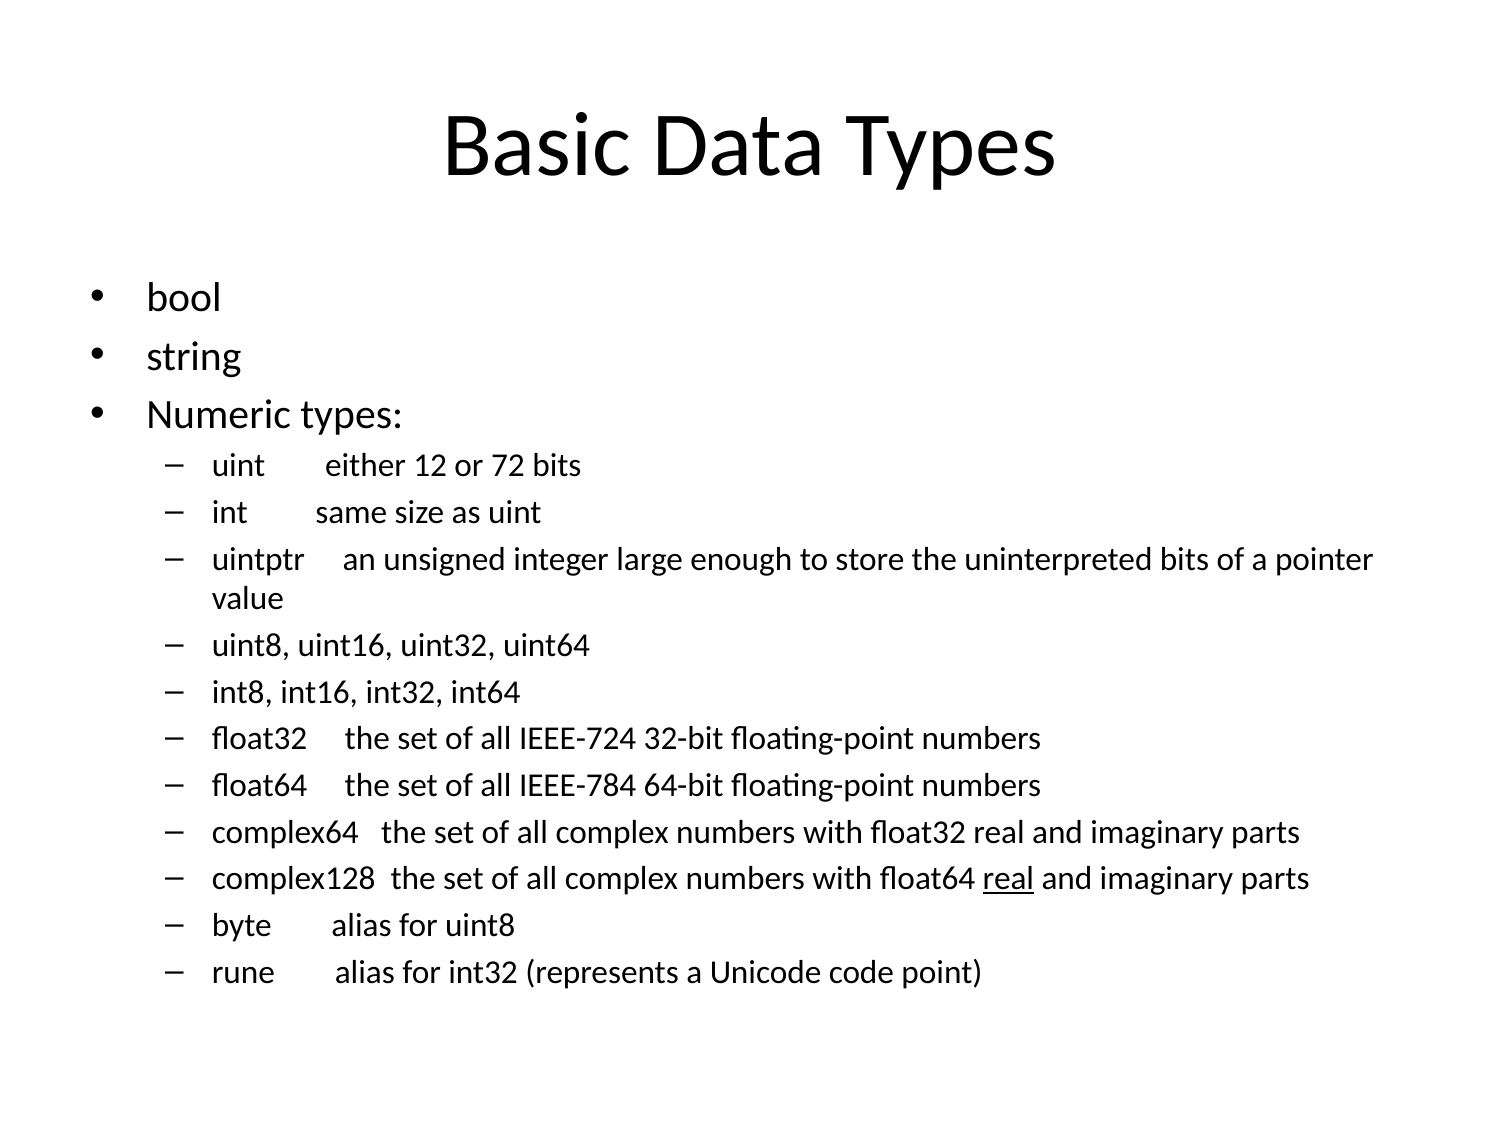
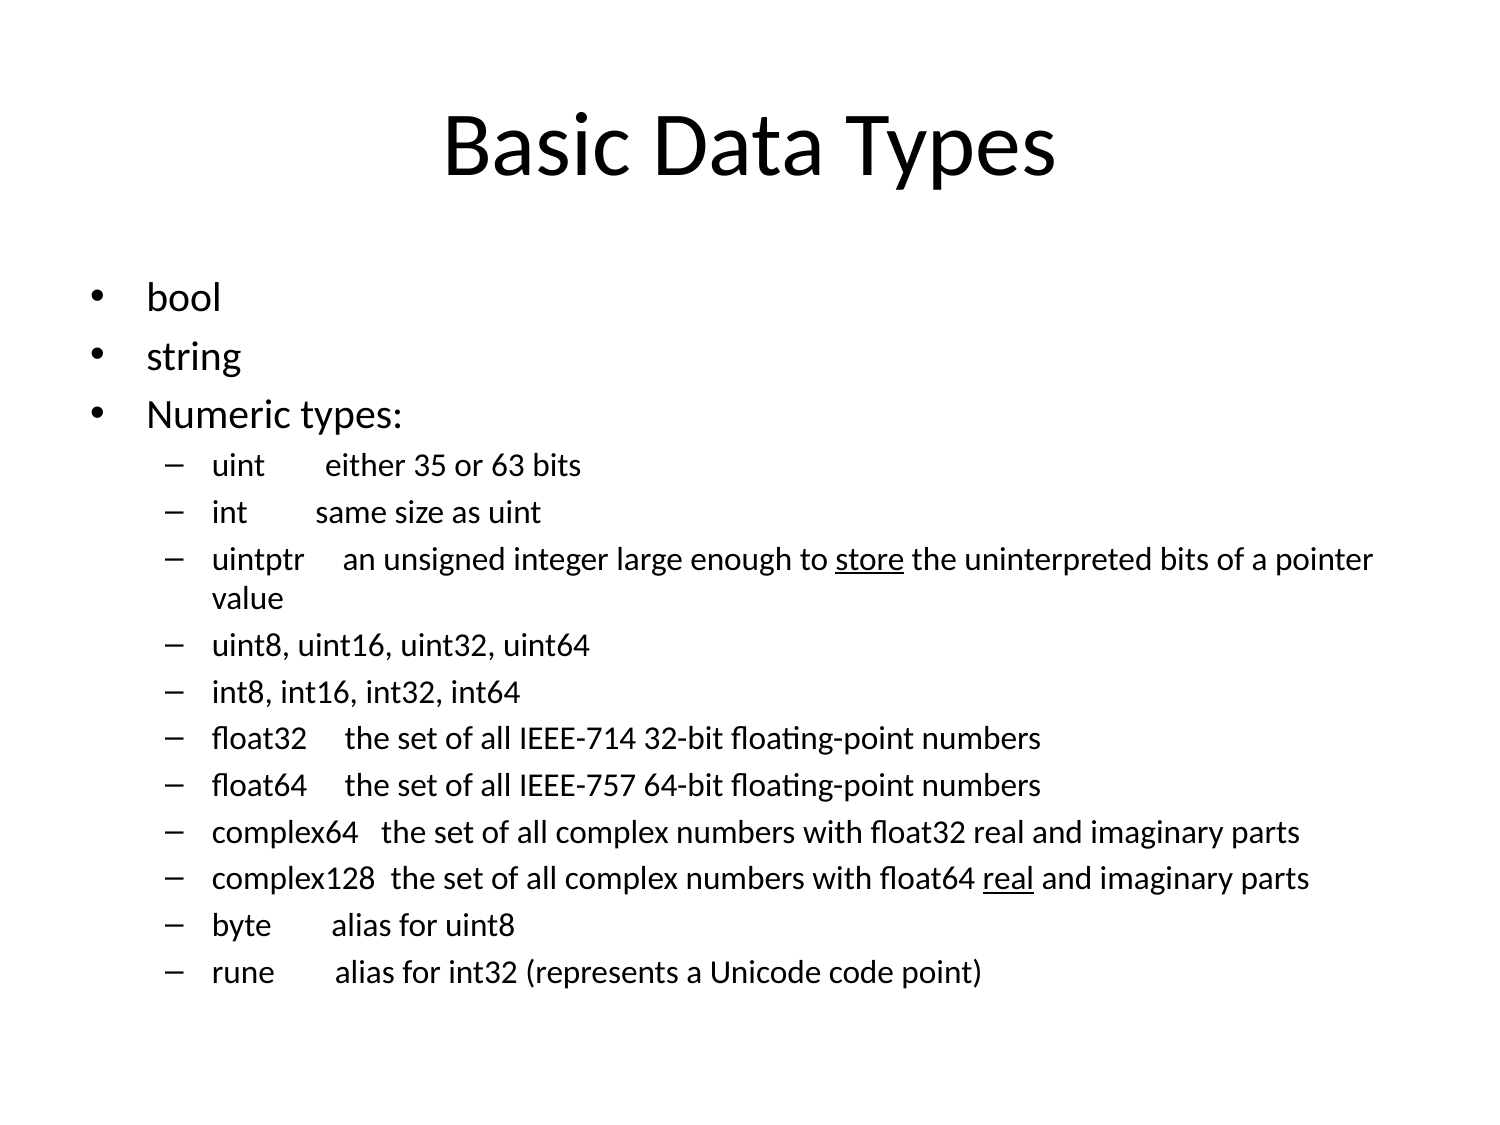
12: 12 -> 35 (430, 466)
72: 72 -> 63 (508, 466)
store underline: none -> present (870, 559)
IEEE-724: IEEE-724 -> IEEE-714 (578, 739)
IEEE-784: IEEE-784 -> IEEE-757 (578, 786)
